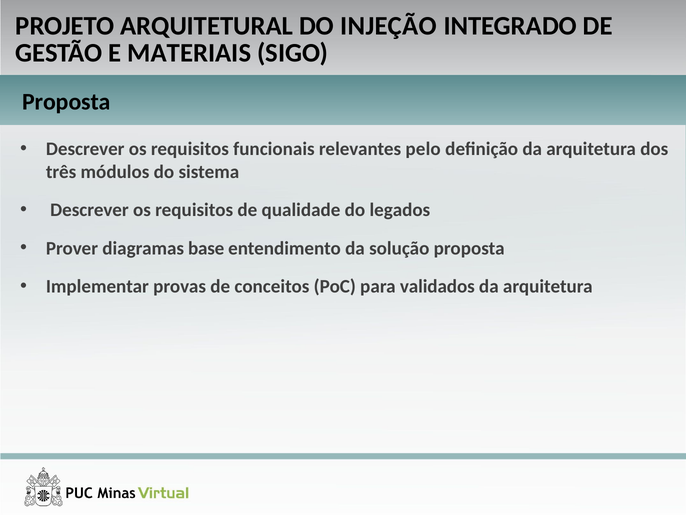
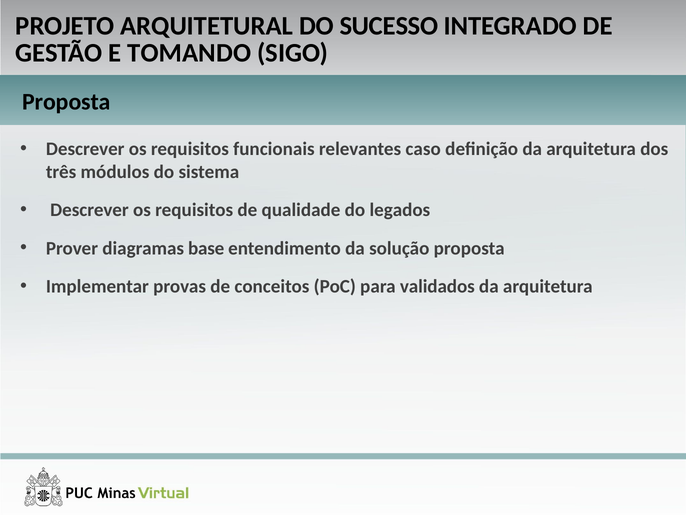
INJEÇÃO: INJEÇÃO -> SUCESSO (389, 26)
MATERIAIS: MATERIAIS -> TOMANDO (189, 53)
pelo: pelo -> caso (423, 149)
